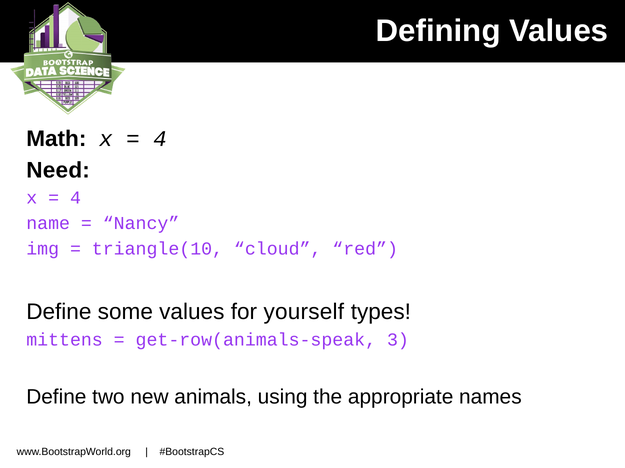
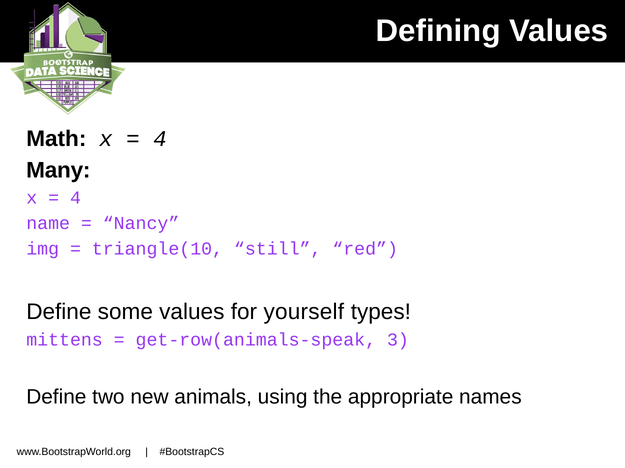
Need: Need -> Many (58, 170)
cloud: cloud -> still (278, 249)
